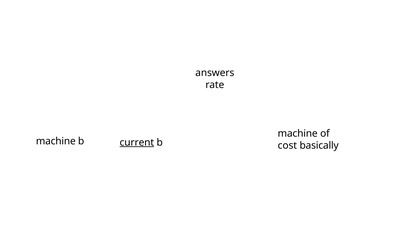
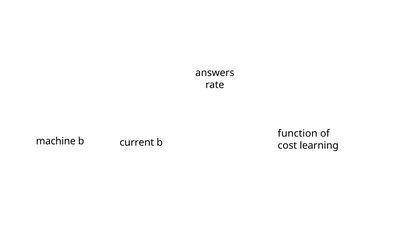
machine: machine -> function (298, 133)
current underline: present -> none (137, 142)
basically: basically -> learning (319, 145)
